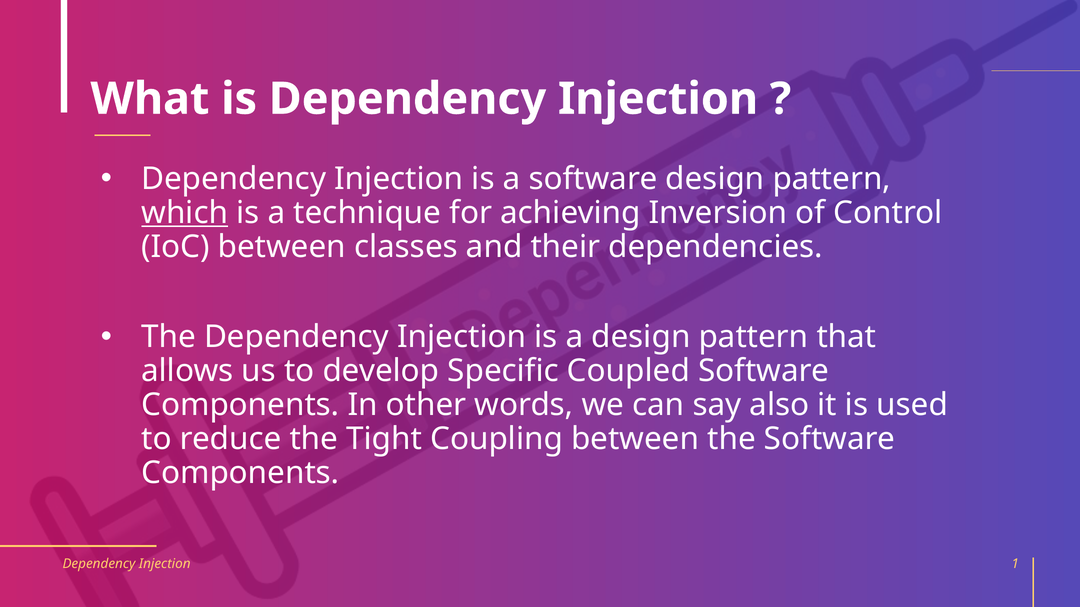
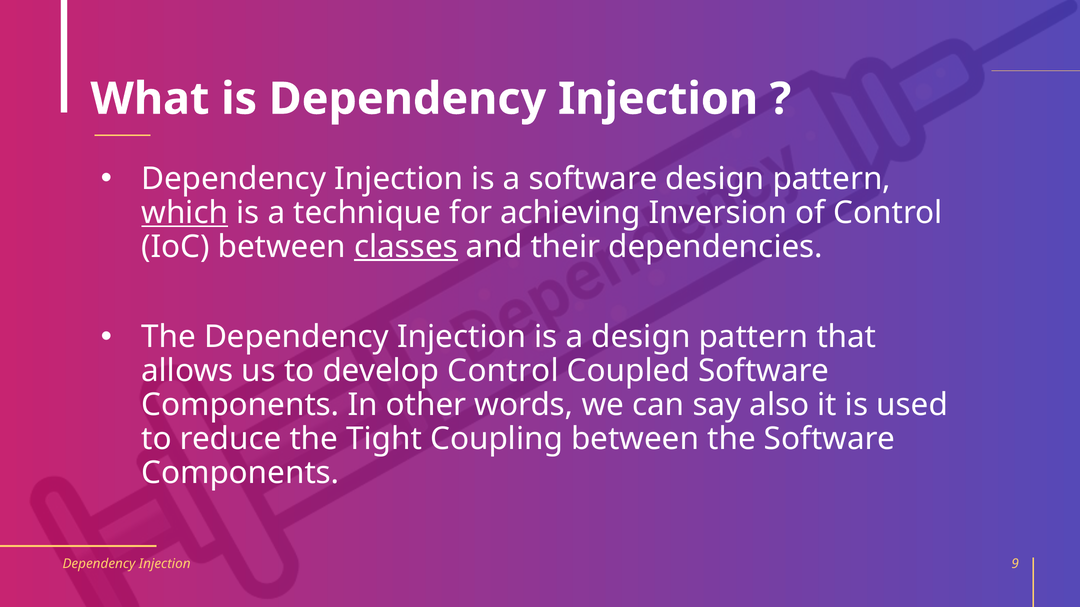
classes underline: none -> present (406, 247)
develop Specific: Specific -> Control (503, 371)
1: 1 -> 9 (1015, 564)
